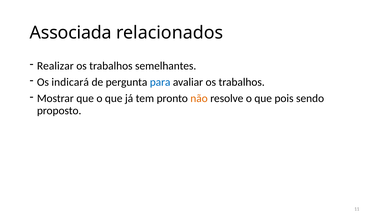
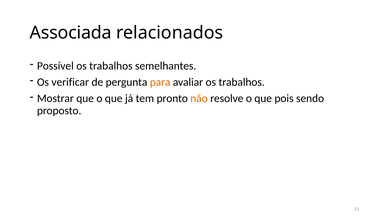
Realizar: Realizar -> Possível (55, 66)
indicará: indicará -> verificar (70, 82)
para colour: blue -> orange (160, 82)
